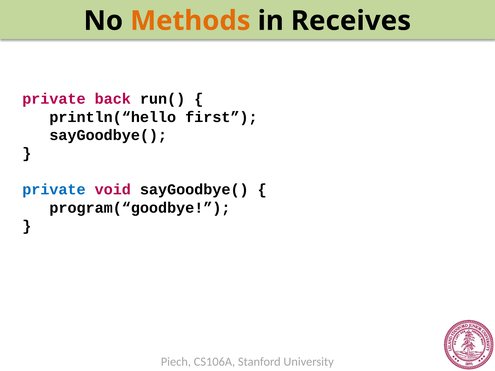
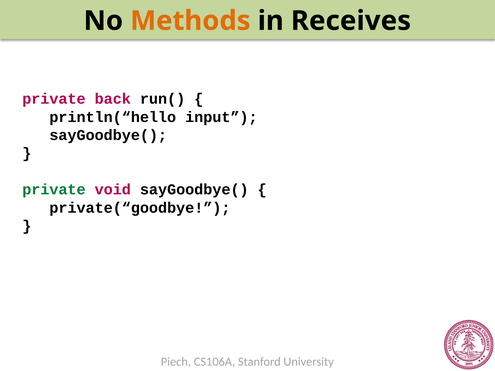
first: first -> input (221, 117)
private colour: blue -> green (54, 190)
program(“goodbye: program(“goodbye -> private(“goodbye (140, 208)
